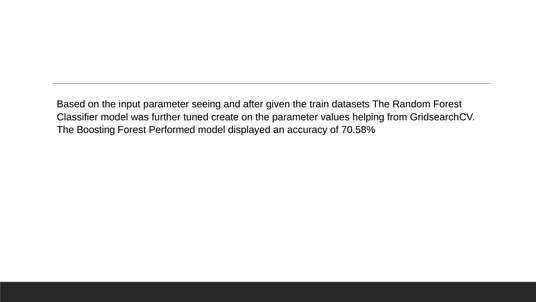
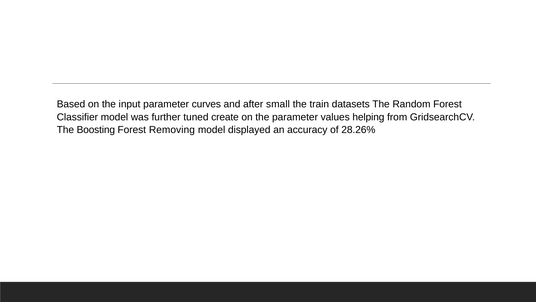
seeing: seeing -> curves (206, 104)
given: given -> small (278, 104)
Performed: Performed -> Removing (172, 130)
70.58%: 70.58% -> 28.26% (358, 130)
